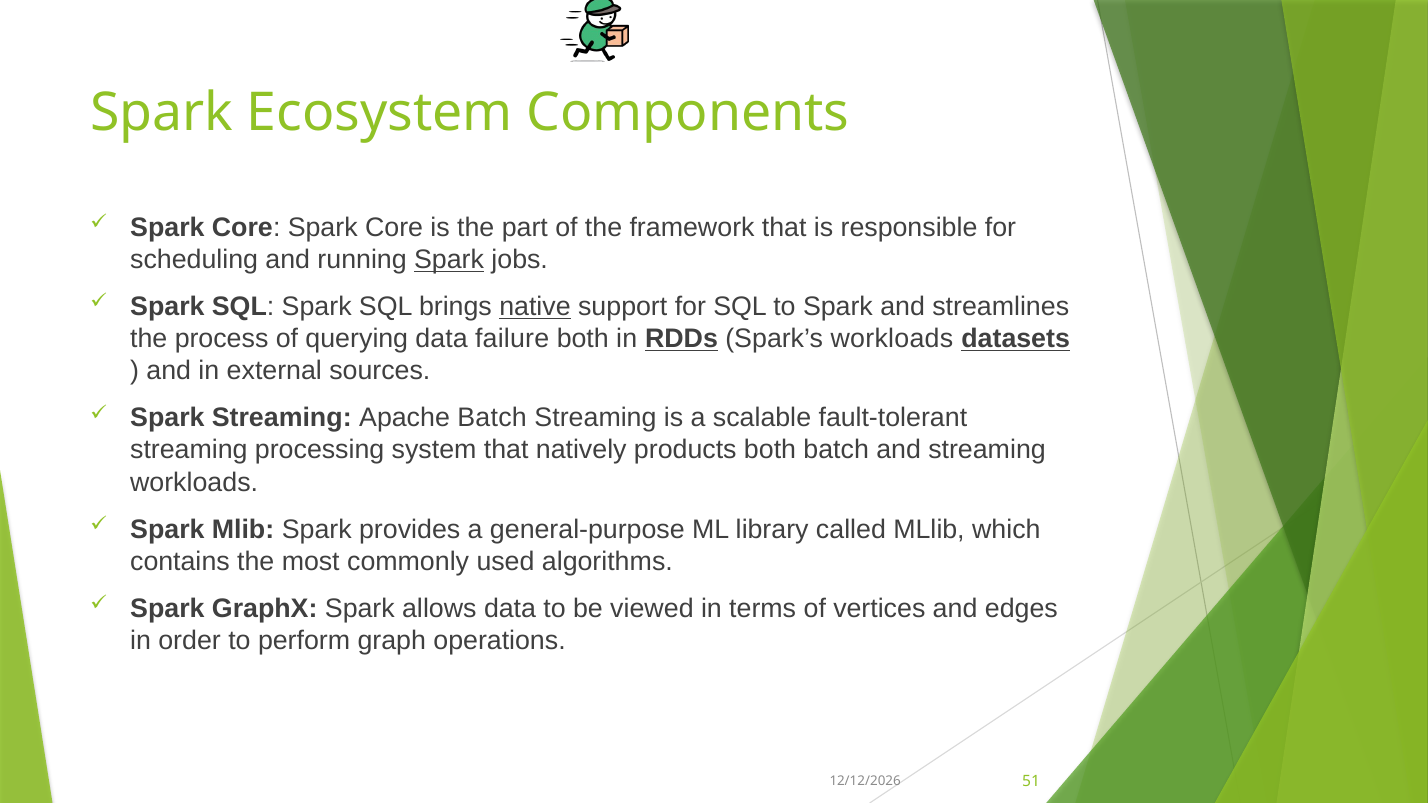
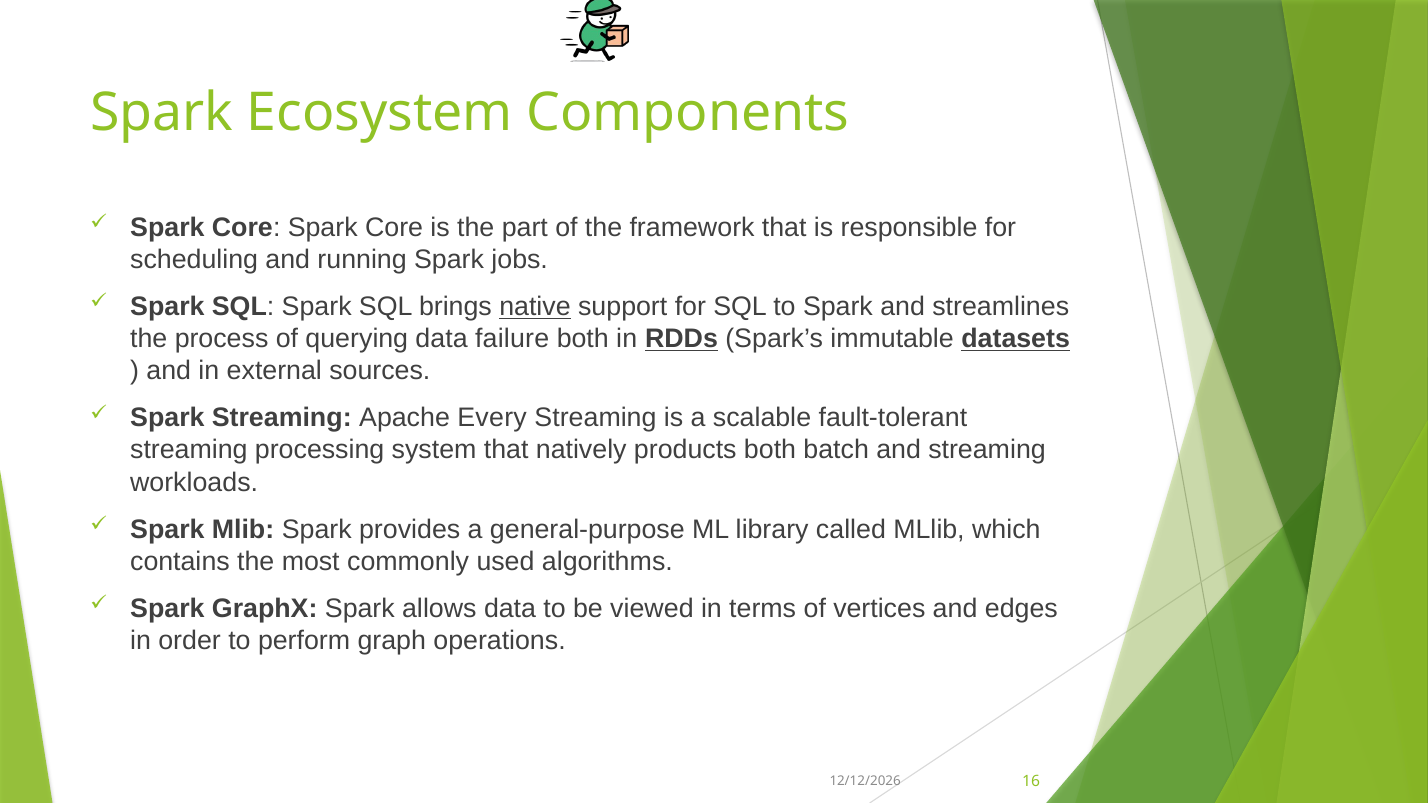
Spark underline: present -> none (449, 260)
Spark’s workloads: workloads -> immutable (892, 339)
Apache Batch: Batch -> Every (492, 418)
51: 51 -> 16 (1031, 782)
